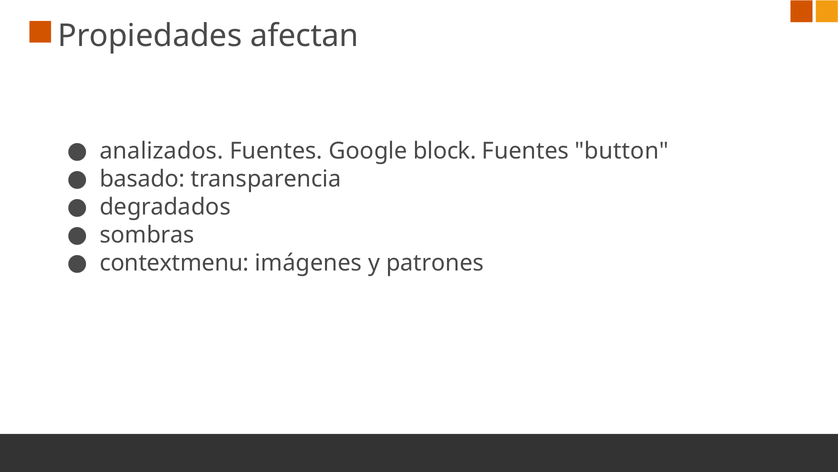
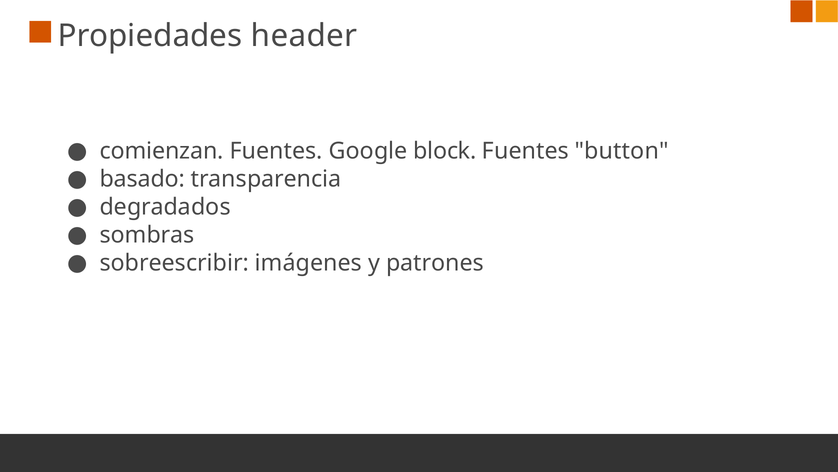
afectan: afectan -> header (304, 36)
analizados: analizados -> comienzan (162, 151)
contextmenu: contextmenu -> sobreescribir (174, 263)
